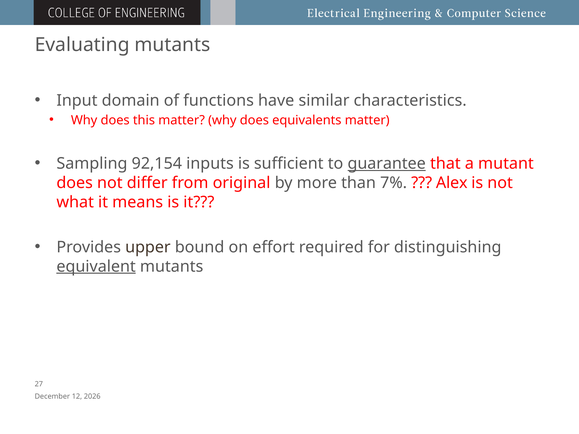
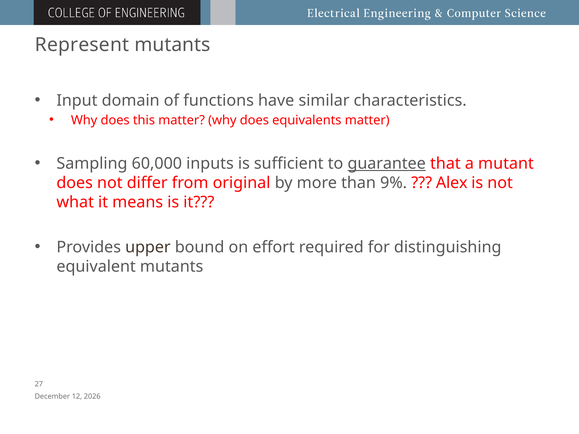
Evaluating: Evaluating -> Represent (82, 45)
92,154: 92,154 -> 60,000 (157, 164)
7%: 7% -> 9% (394, 183)
equivalent underline: present -> none (96, 267)
